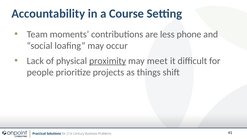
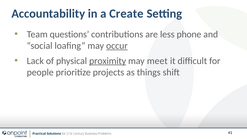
Course: Course -> Create (126, 14)
moments: moments -> questions (69, 34)
occur underline: none -> present (117, 46)
